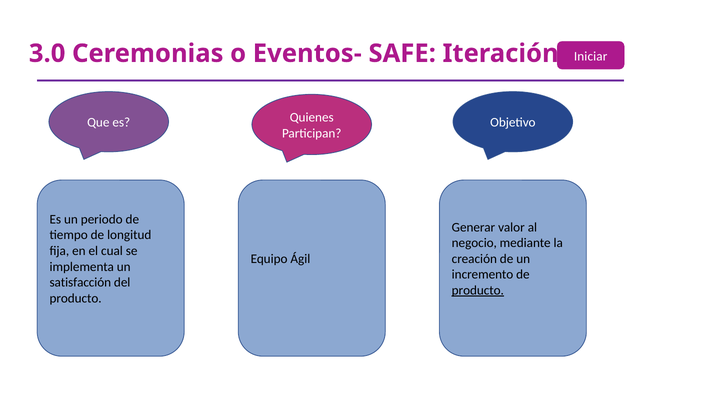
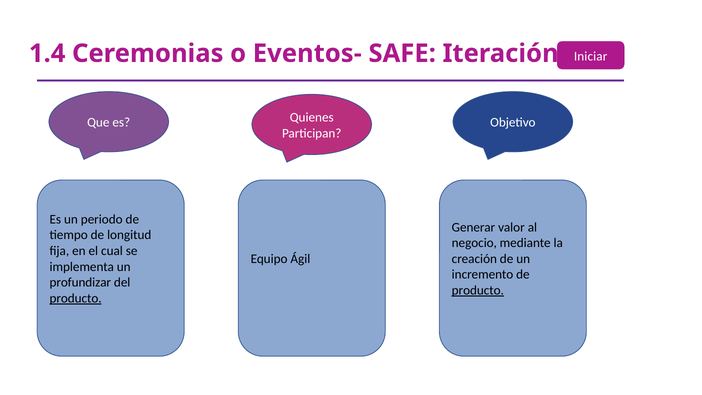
3.0: 3.0 -> 1.4 (47, 53)
satisfacción: satisfacción -> profundizar (80, 282)
producto underline: none -> present (76, 298)
